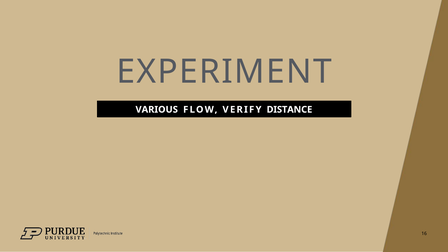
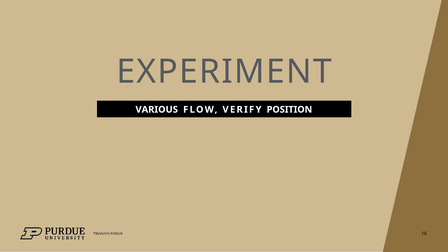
DISTANCE: DISTANCE -> POSITION (289, 110)
